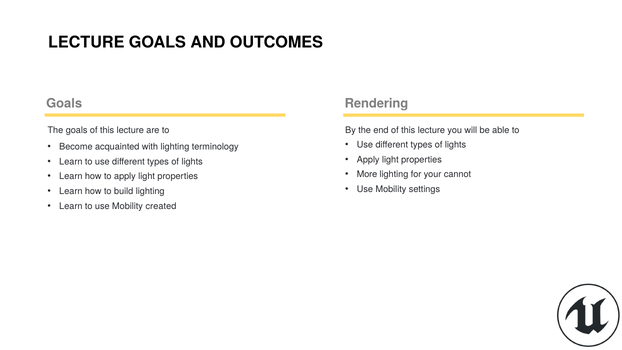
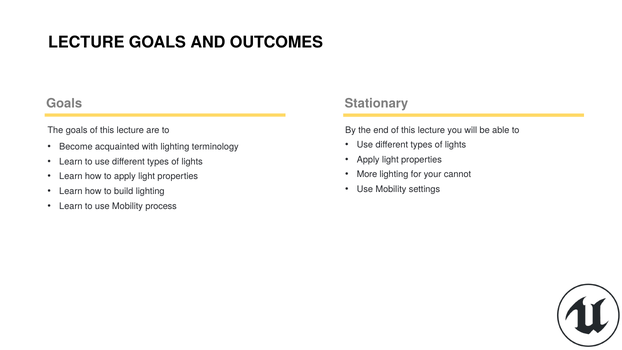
Rendering: Rendering -> Stationary (376, 103)
created: created -> process (161, 206)
